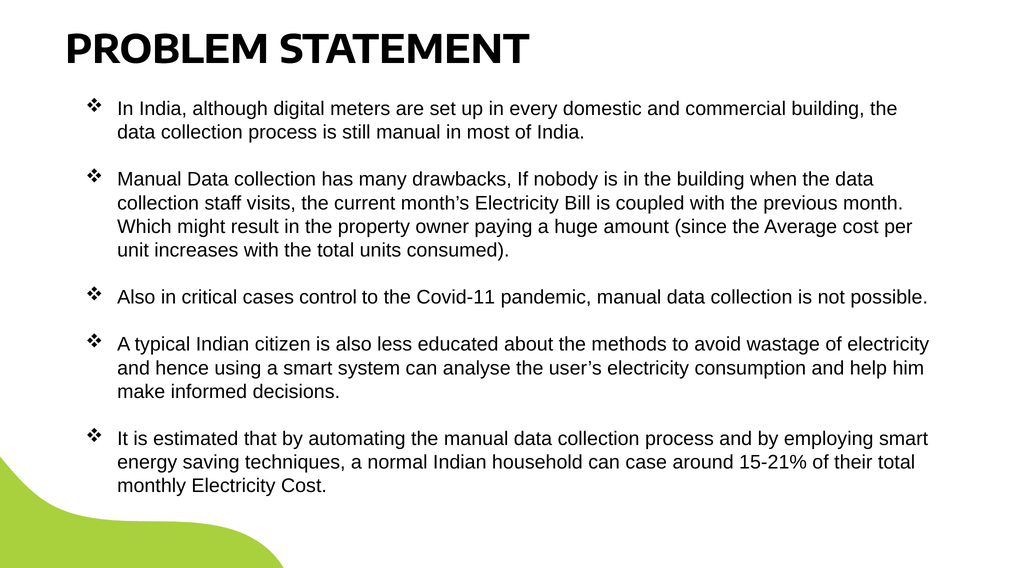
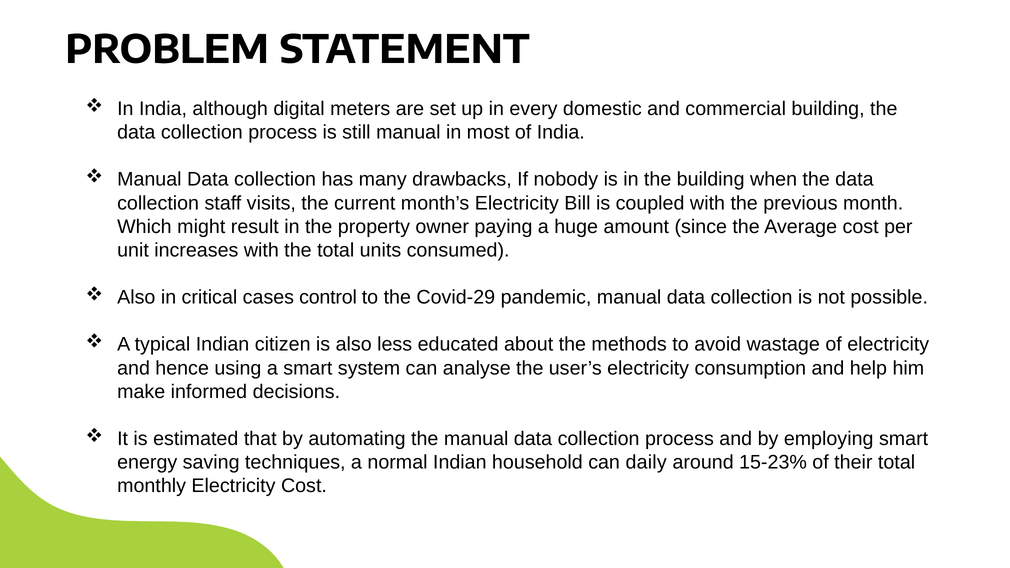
Covid-11: Covid-11 -> Covid-29 (456, 297)
case: case -> daily (646, 462)
15-21%: 15-21% -> 15-23% (773, 462)
